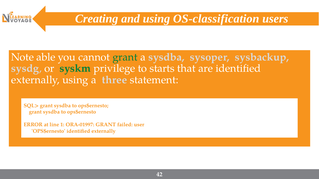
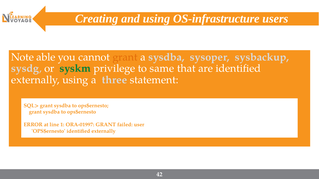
OS-classification: OS-classification -> OS-infrastructure (216, 19)
grant colour: green -> orange (125, 57)
starts: starts -> same (162, 69)
